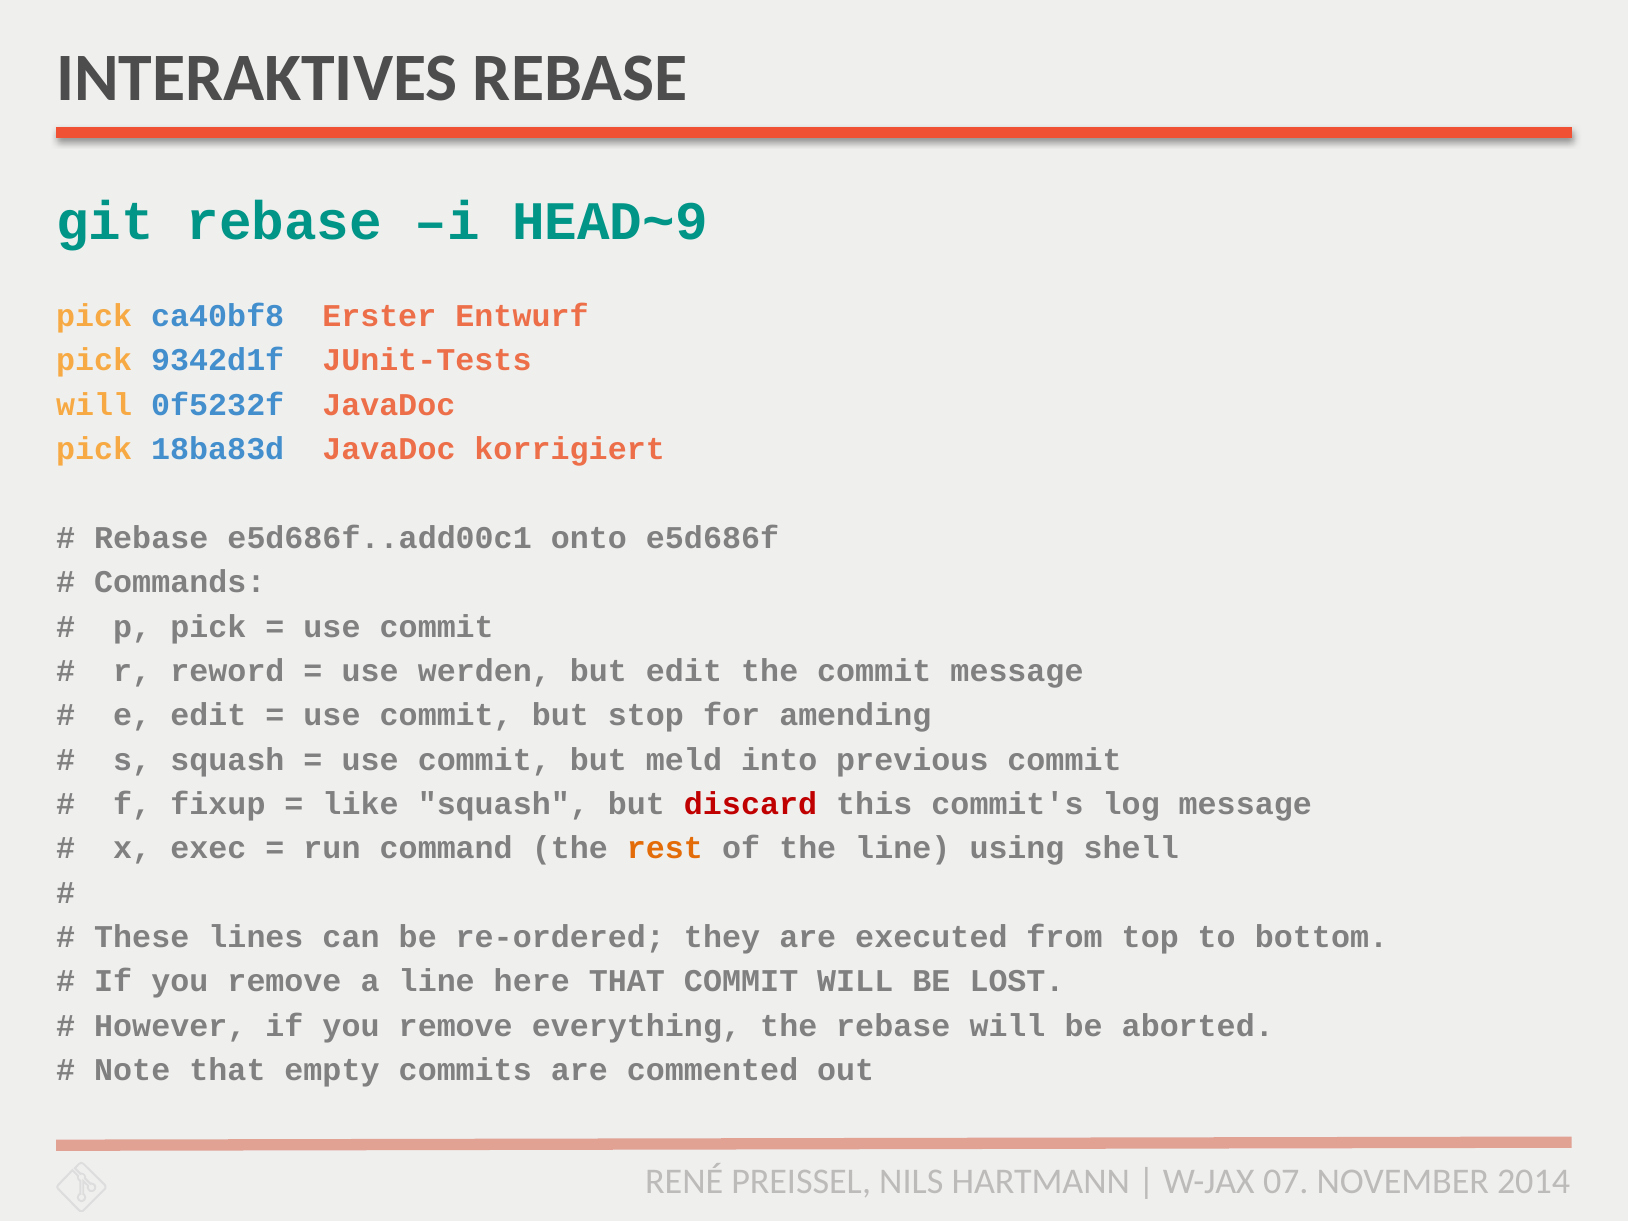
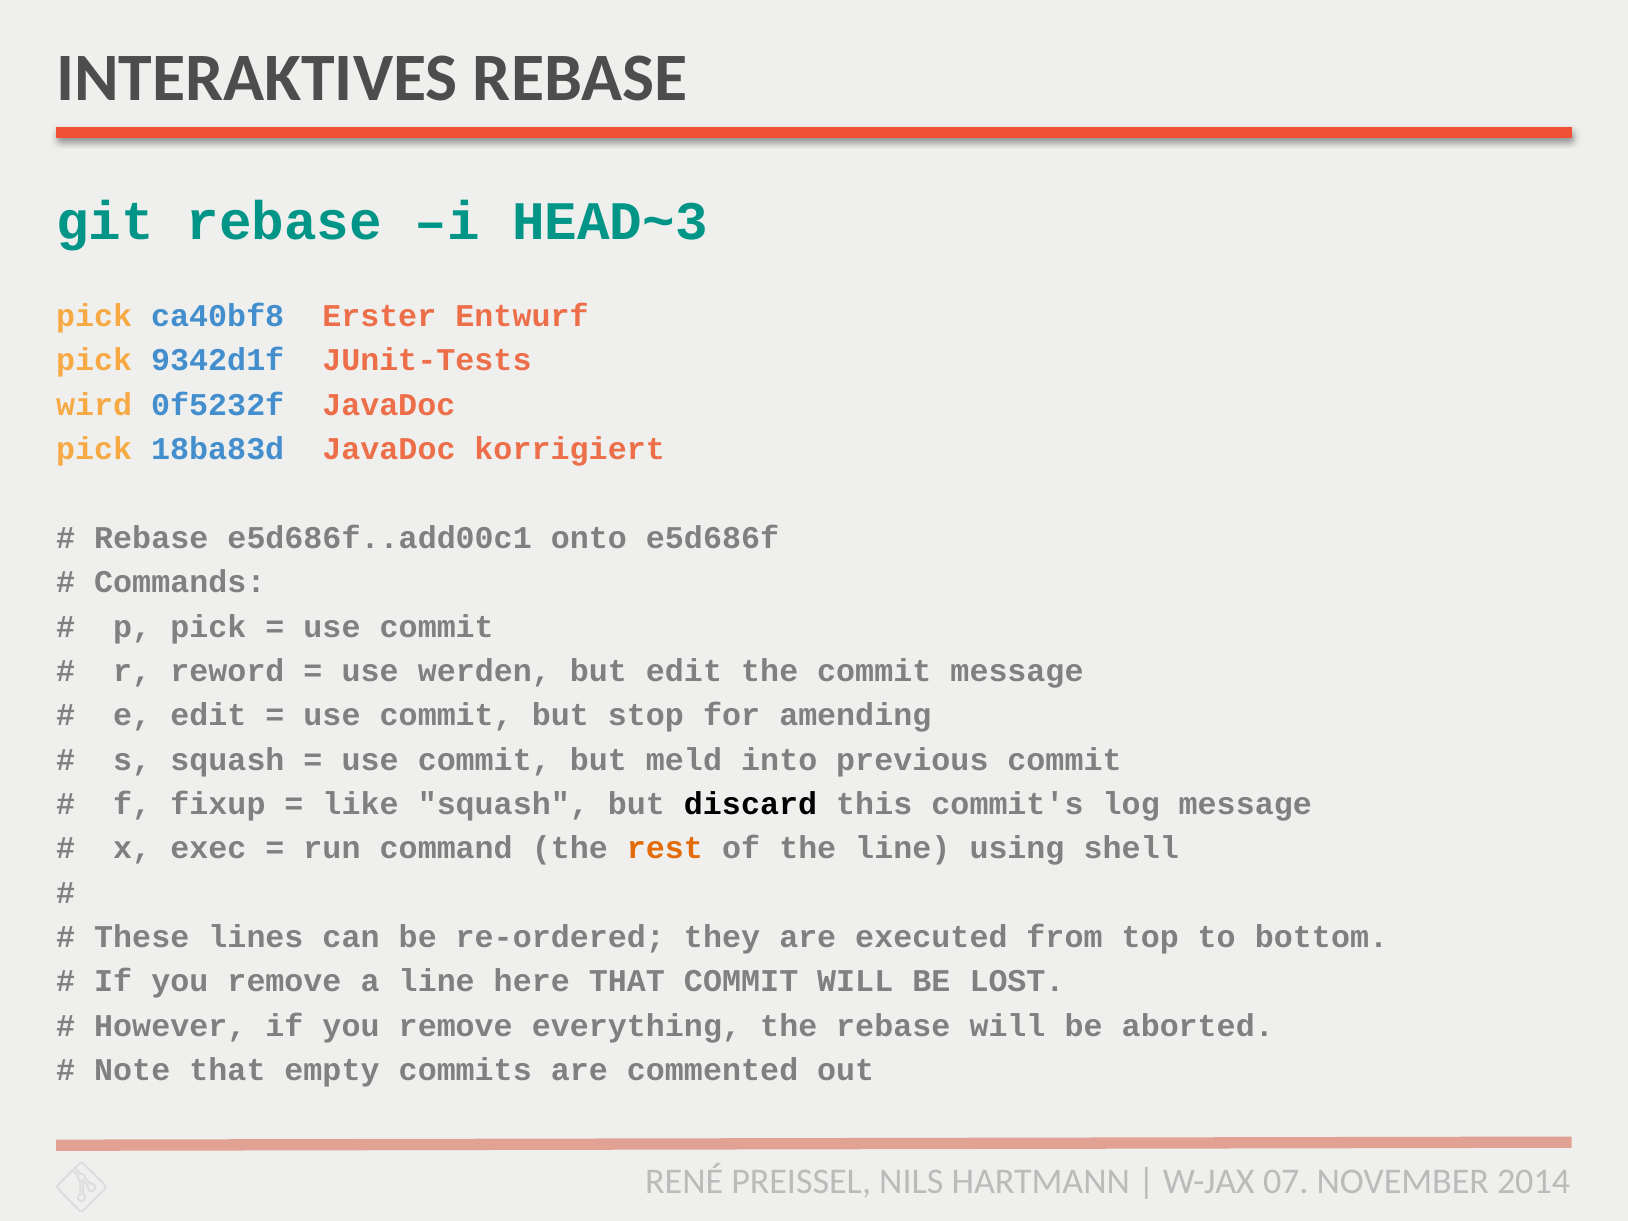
HEAD~9: HEAD~9 -> HEAD~3 (610, 222)
will: will -> wird (94, 405)
discard colour: red -> black (751, 804)
